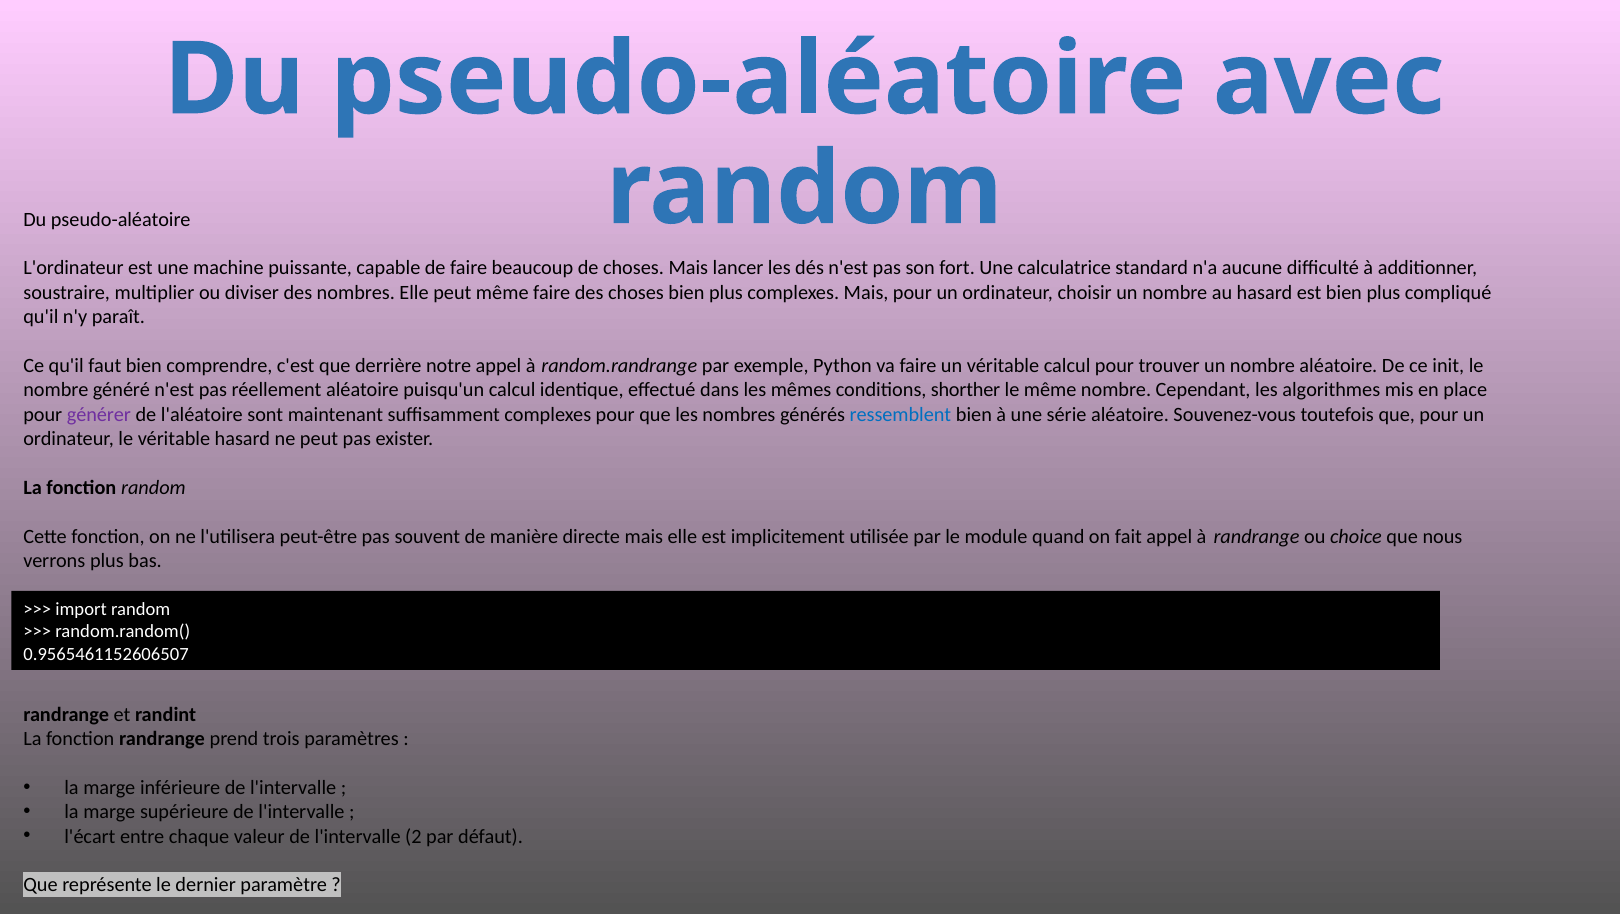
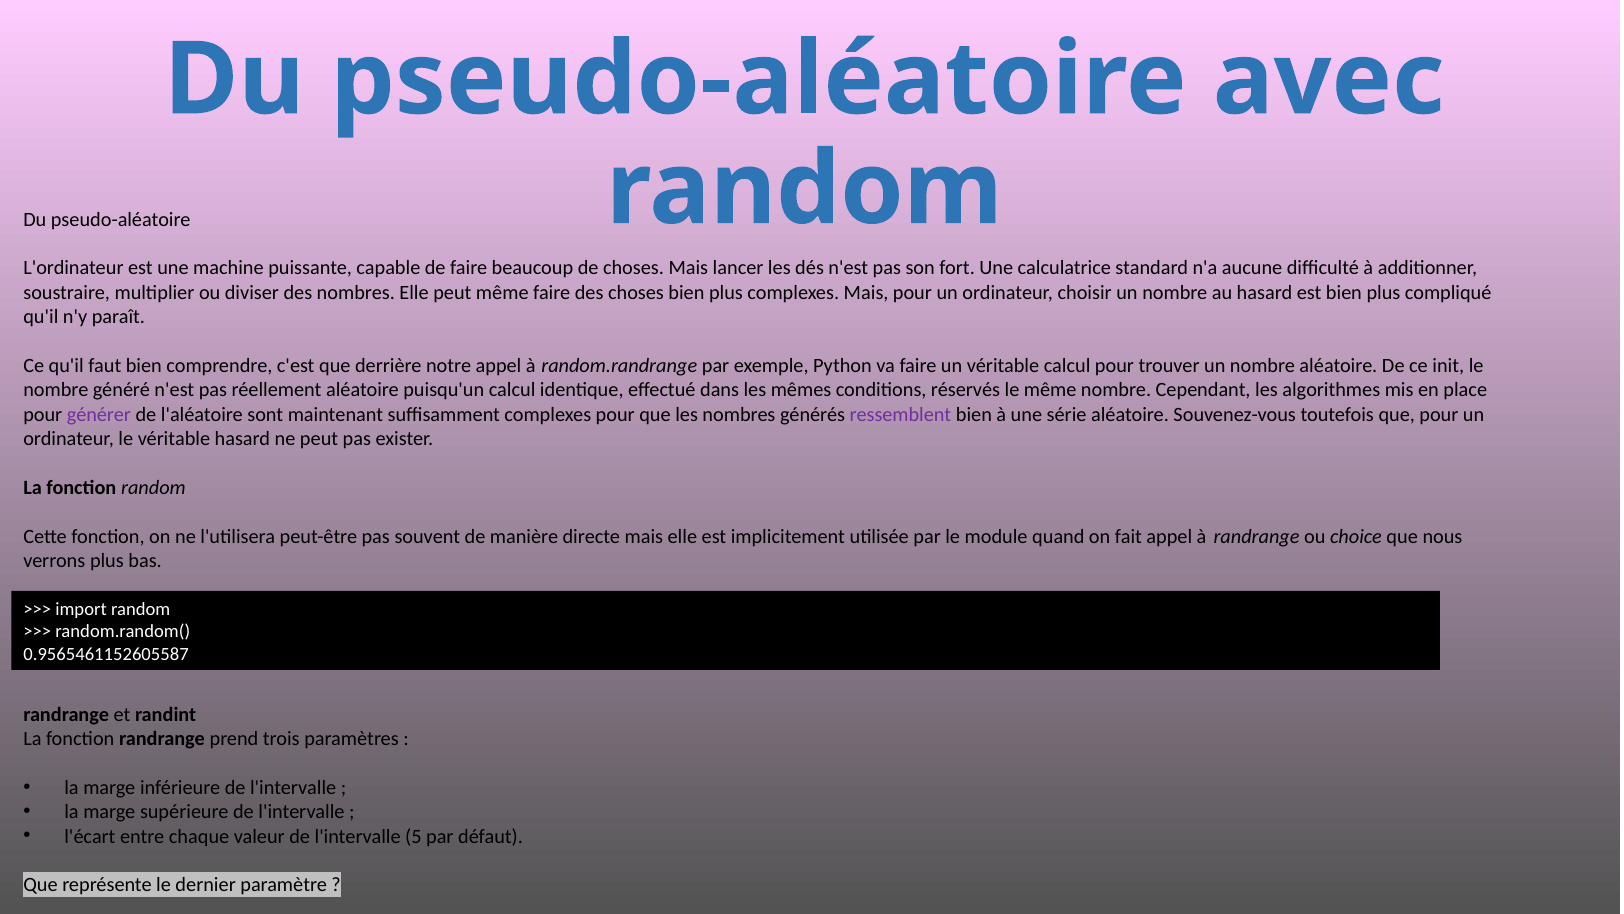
shorther: shorther -> réservés (965, 390)
ressemblent colour: blue -> purple (900, 414)
0.9565461152606507: 0.9565461152606507 -> 0.9565461152605587 (106, 654)
2: 2 -> 5 (413, 836)
